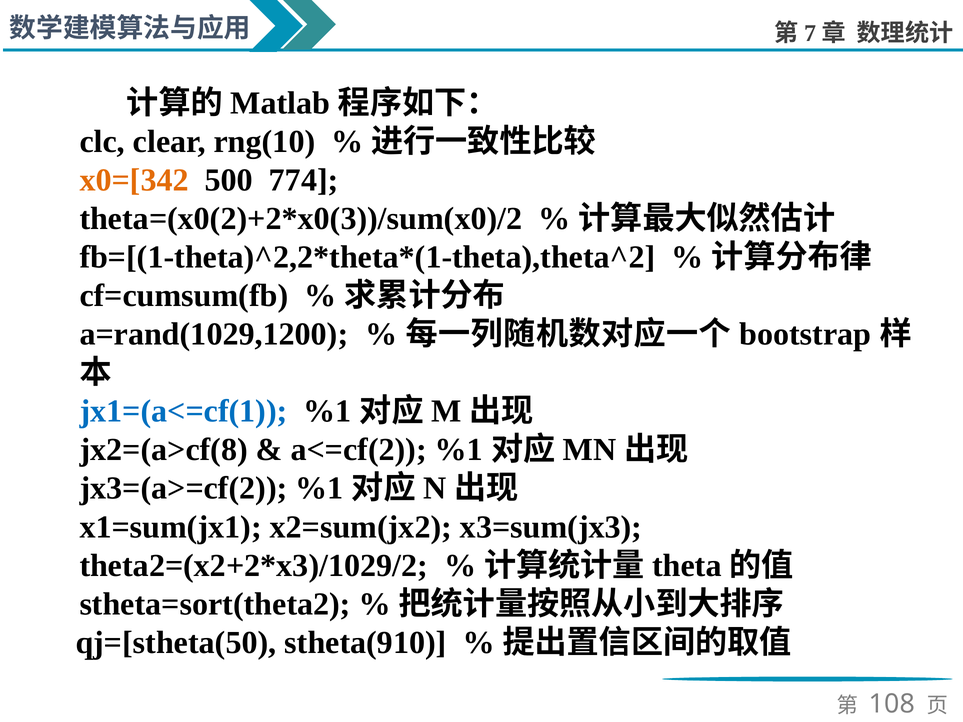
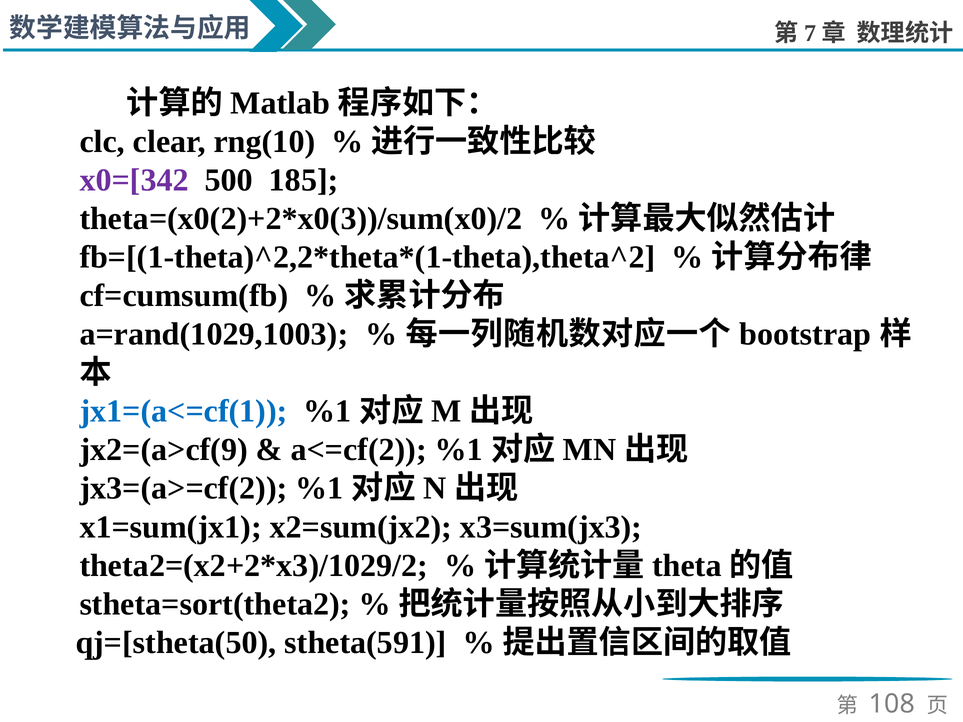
x0=[342 colour: orange -> purple (134, 180)
774: 774 -> 185 (304, 180)
a=rand(1029,1200: a=rand(1029,1200 -> a=rand(1029,1003 (214, 334)
jx2=(a>cf(8: jx2=(a>cf(8 -> jx2=(a>cf(9 (164, 450)
stheta(910: stheta(910 -> stheta(591 (365, 643)
